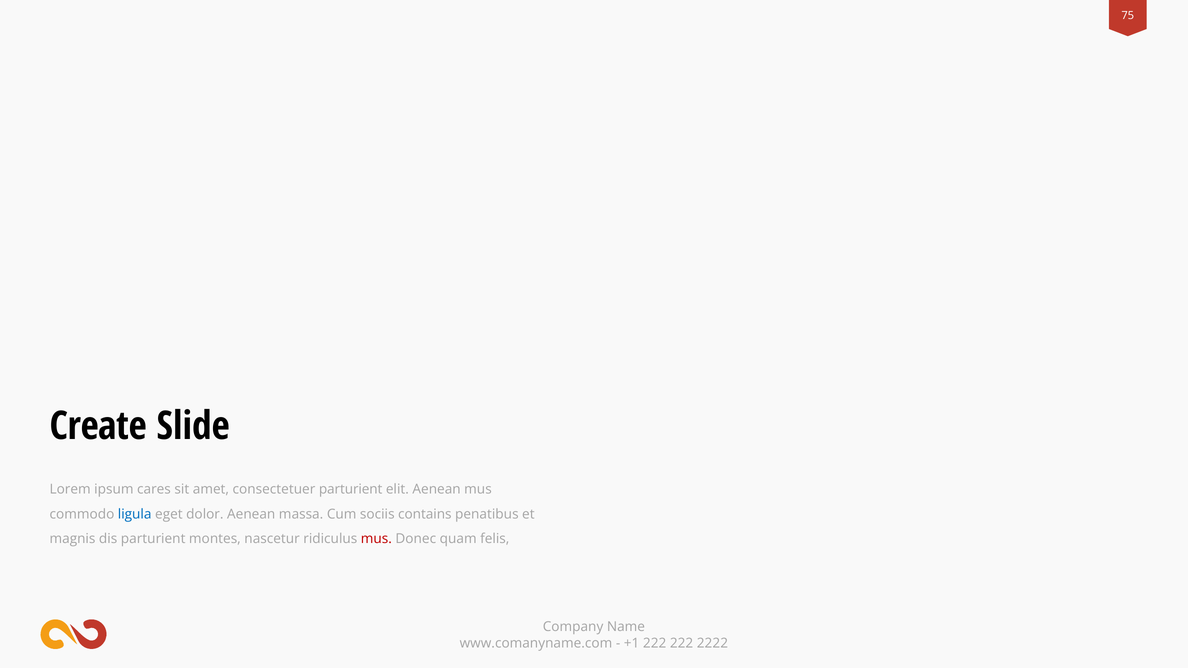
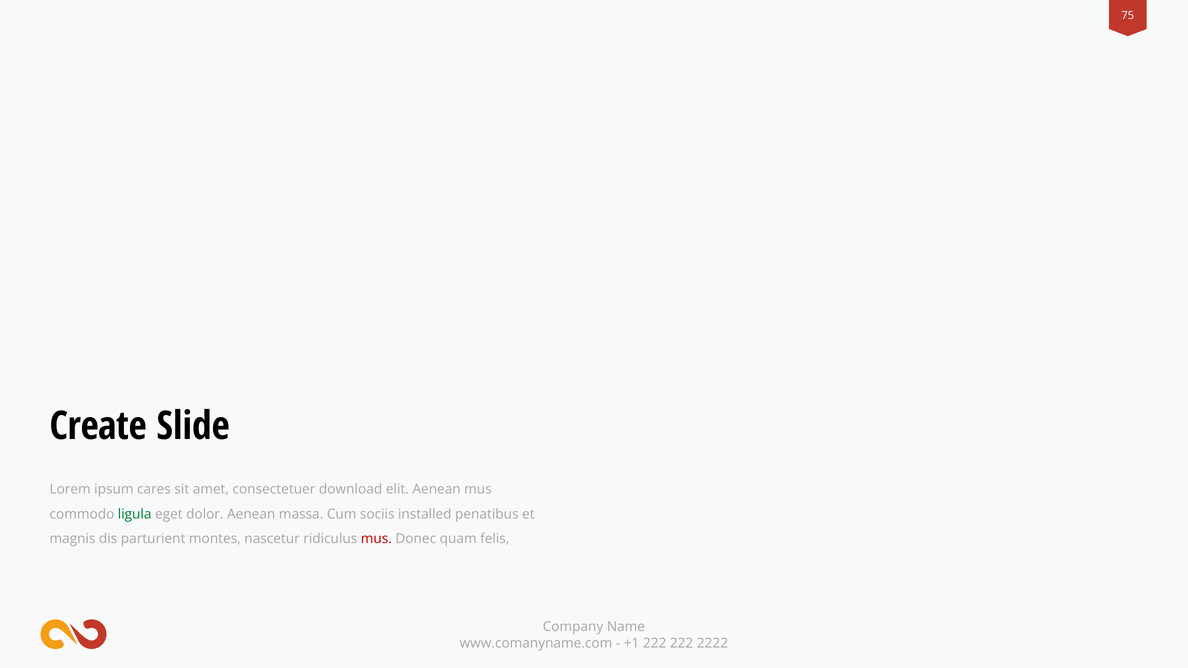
consectetuer parturient: parturient -> download (351, 489)
ligula colour: blue -> green (135, 514)
contains: contains -> installed (425, 514)
